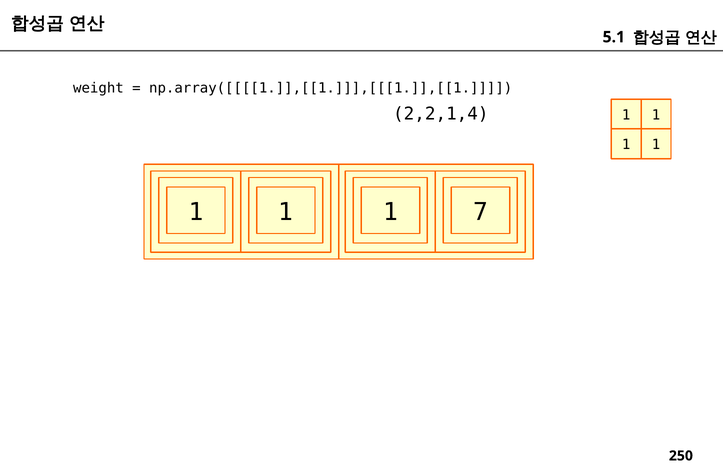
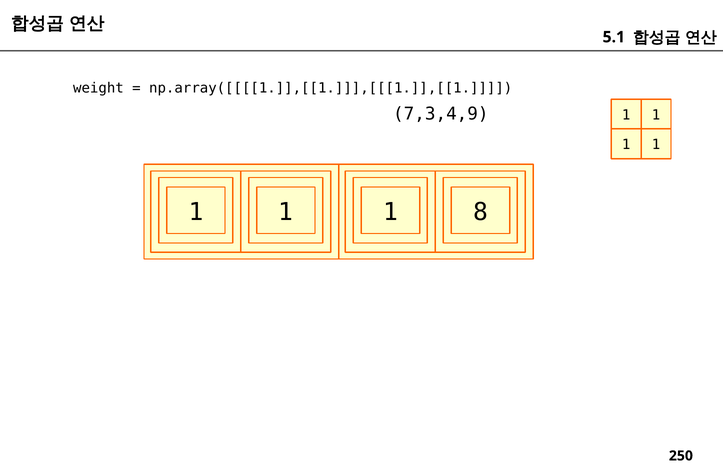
2,2,1,4: 2,2,1,4 -> 7,3,4,9 (441, 114)
7: 7 -> 8 (481, 212)
